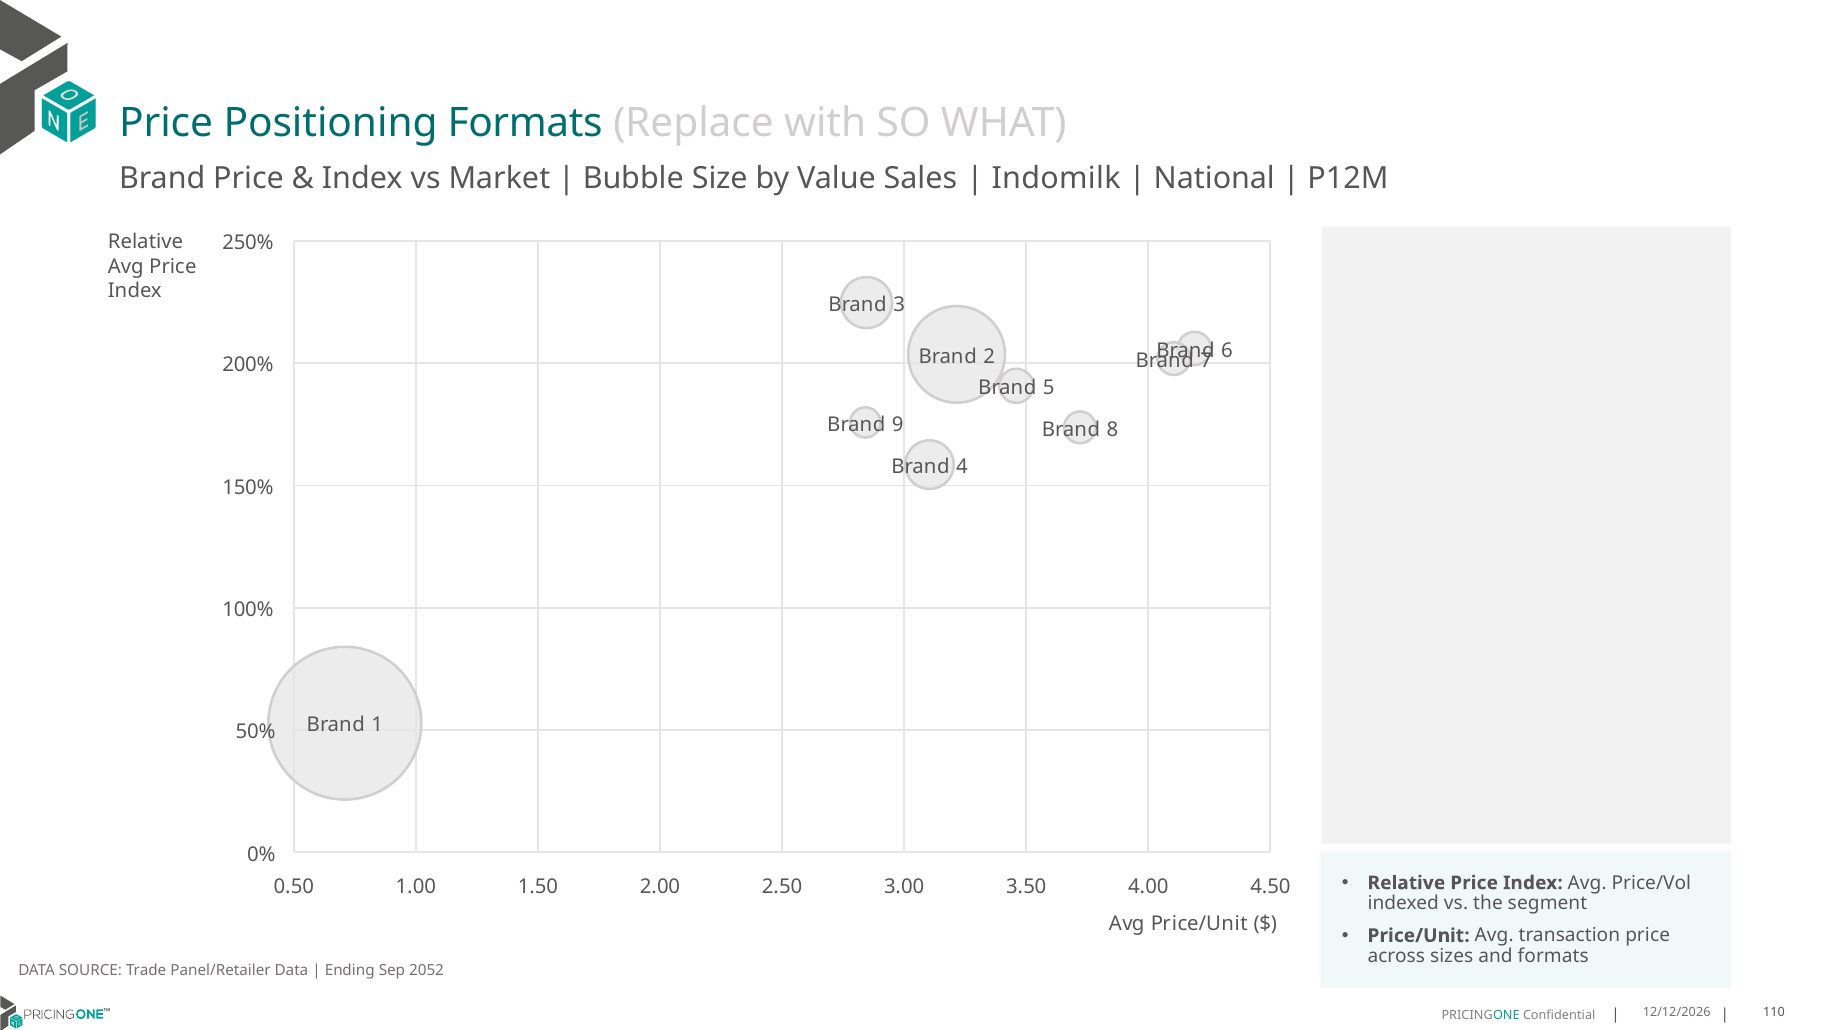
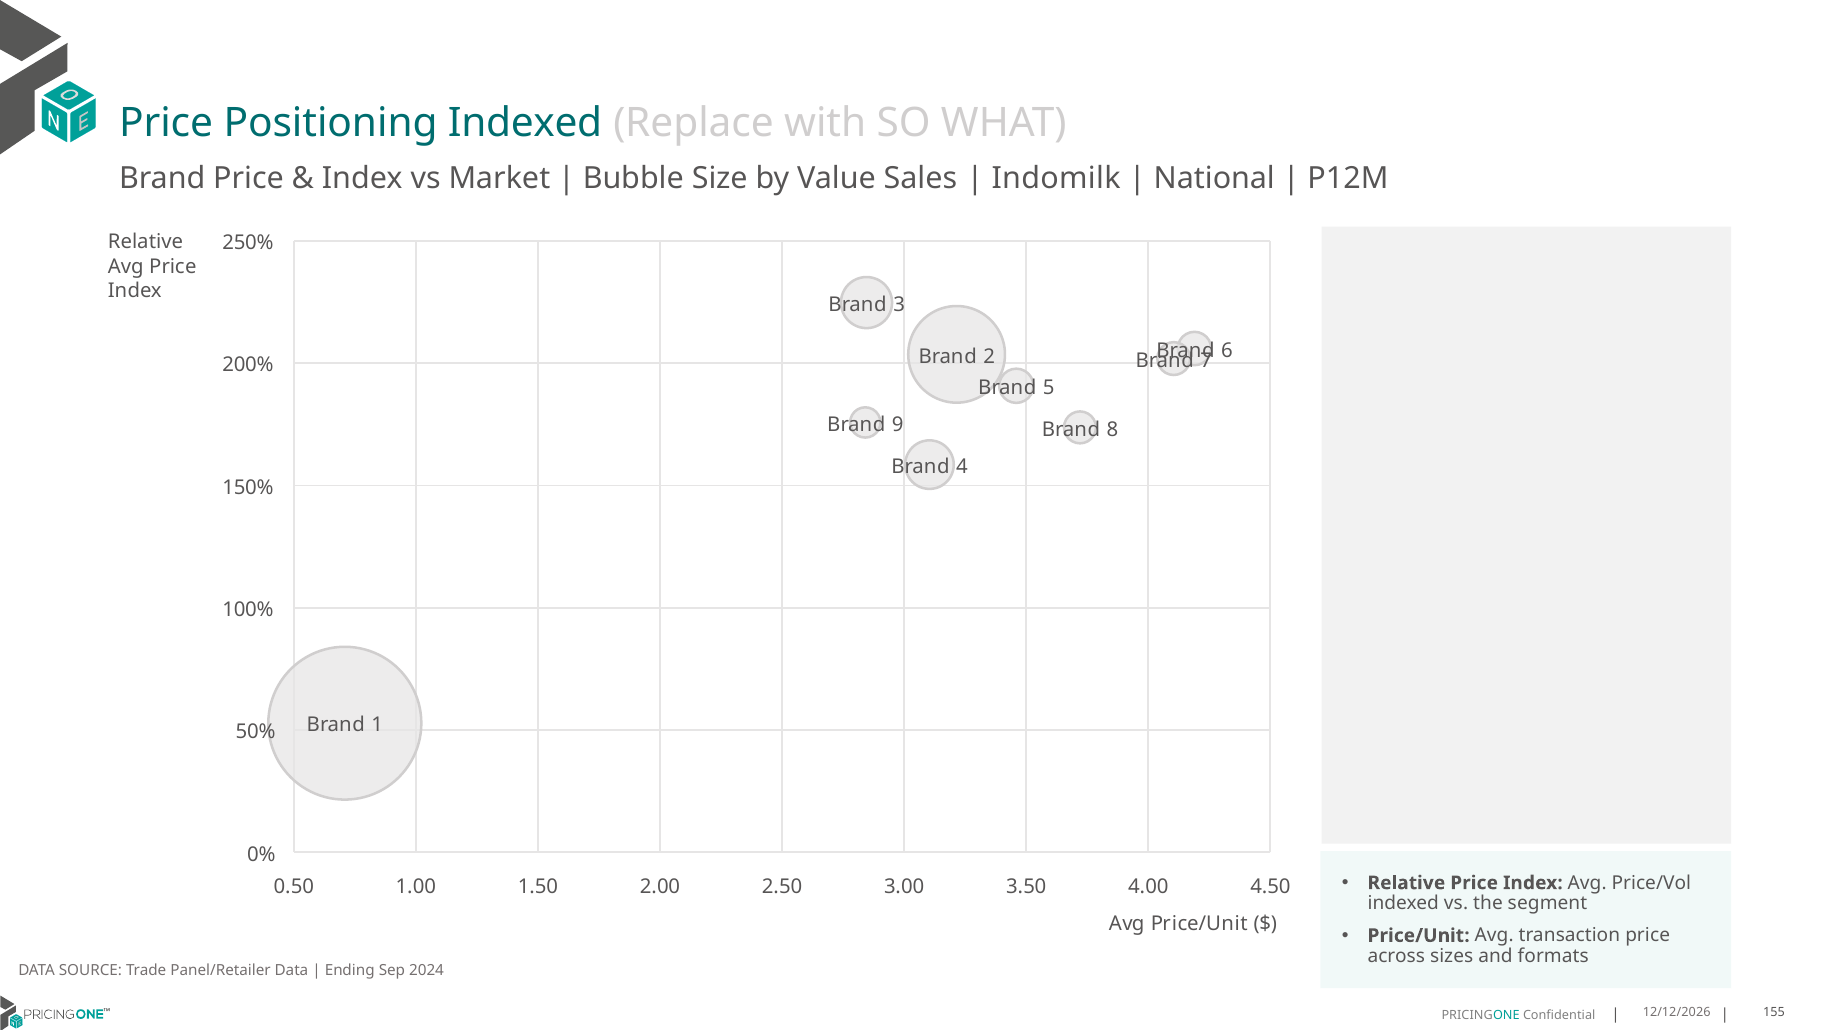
Positioning Formats: Formats -> Indexed (525, 123)
2052: 2052 -> 2024 (427, 970)
110: 110 -> 155 (1774, 1012)
